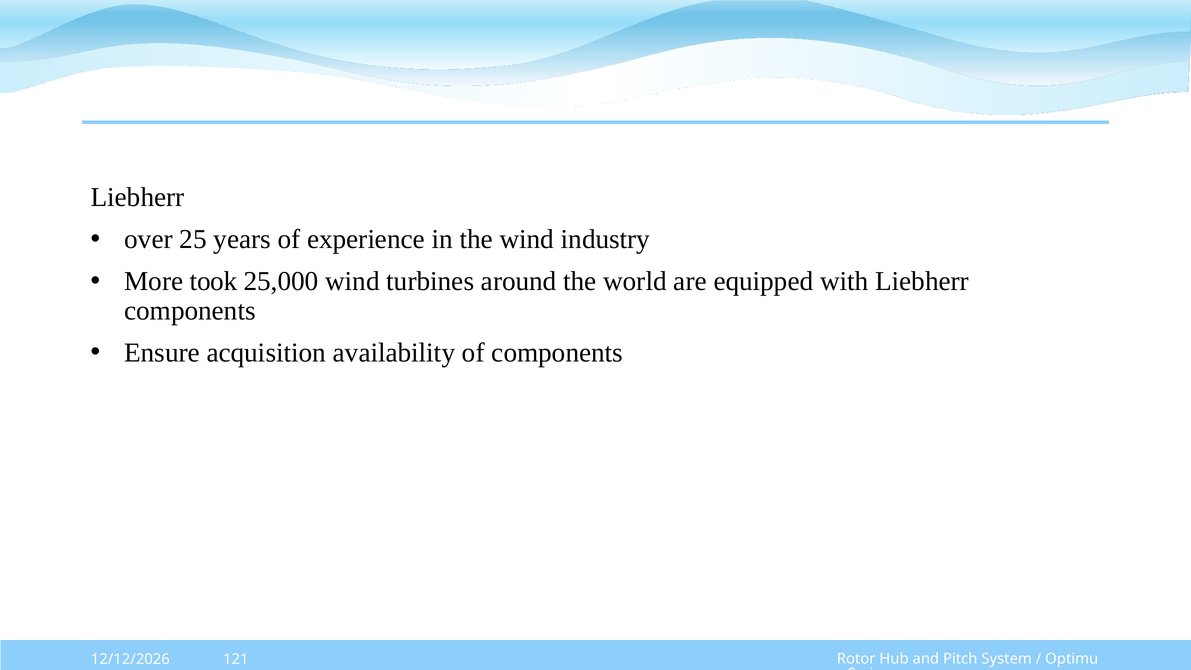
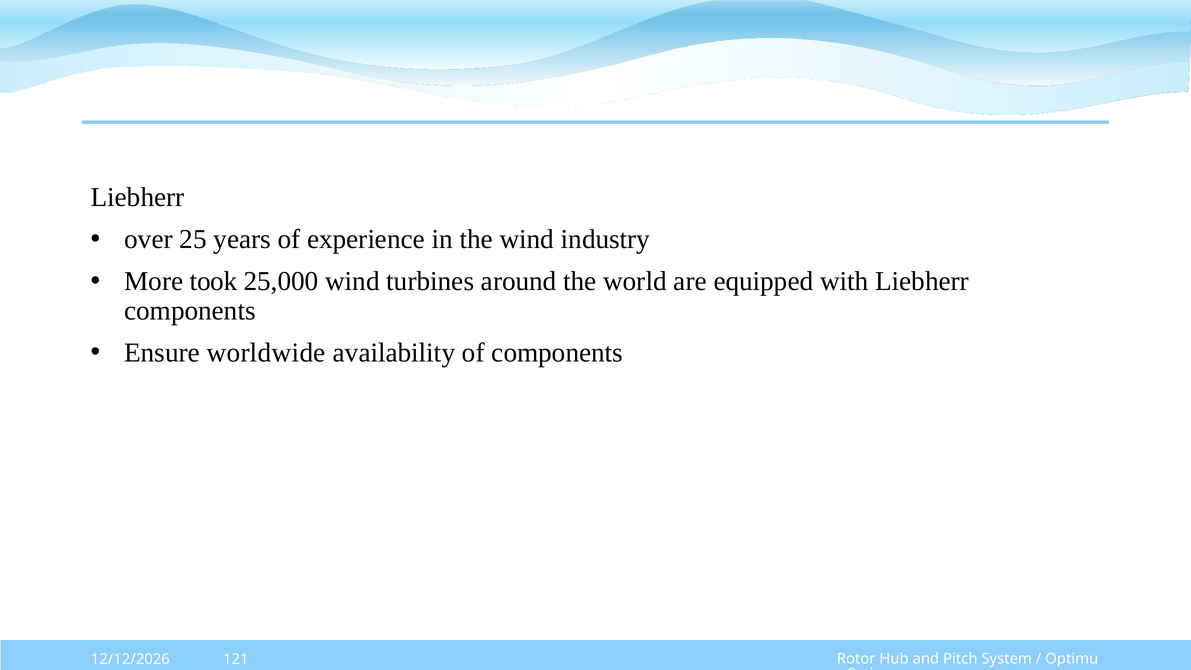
acquisition: acquisition -> worldwide (266, 352)
